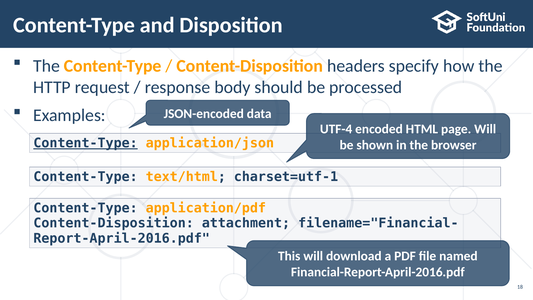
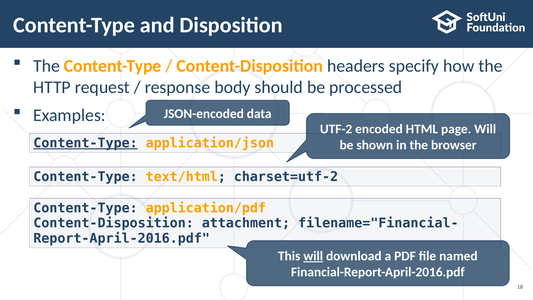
UTF-4: UTF-4 -> UTF-2 (336, 129)
charset=utf-1: charset=utf-1 -> charset=utf-2 (286, 177)
will underline: none -> present (313, 256)
